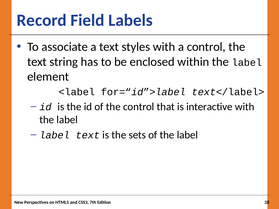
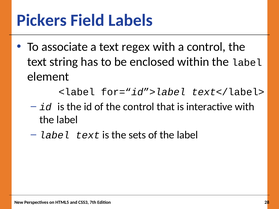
Record: Record -> Pickers (42, 20)
styles: styles -> regex (136, 47)
